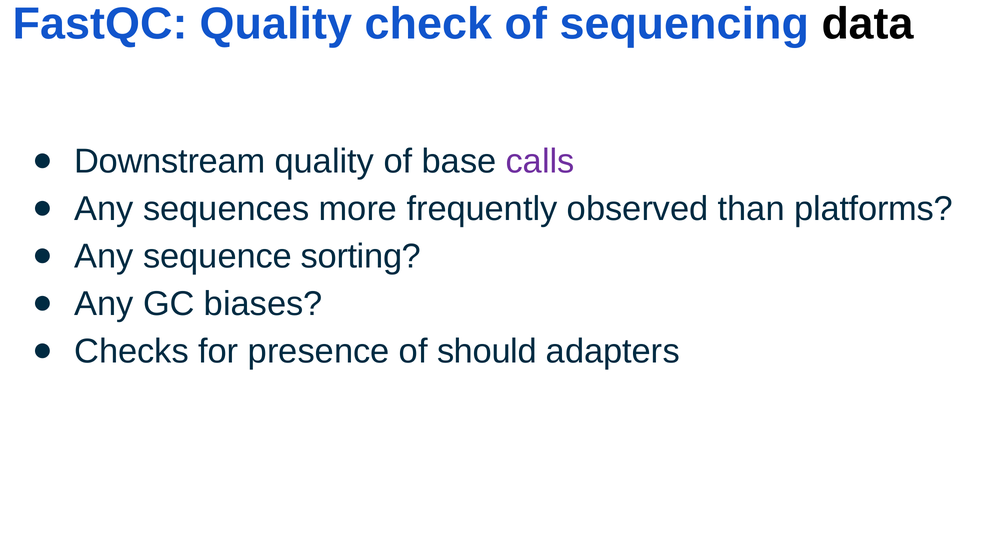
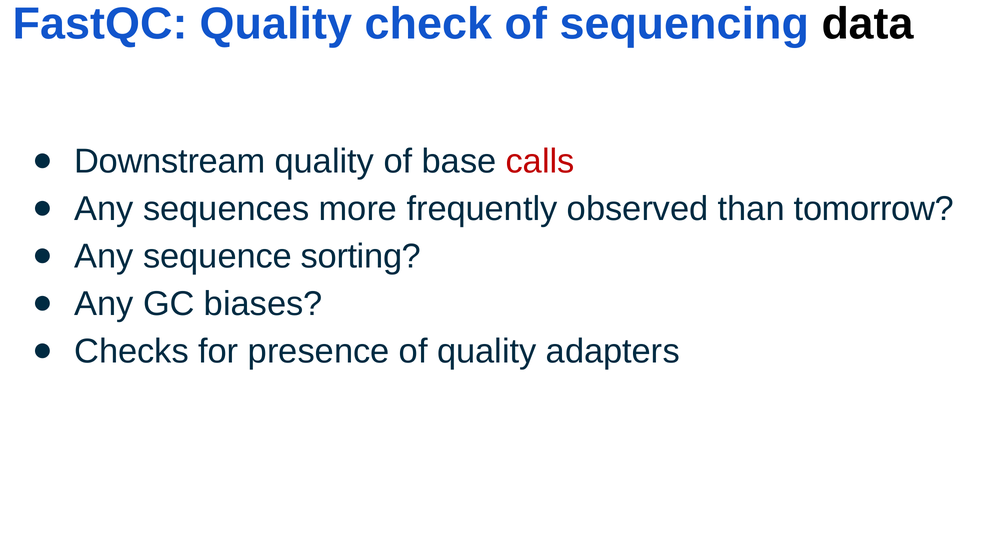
calls colour: purple -> red (540, 161)
platforms: platforms -> tomorrow (874, 209)
of should: should -> quality (487, 351)
